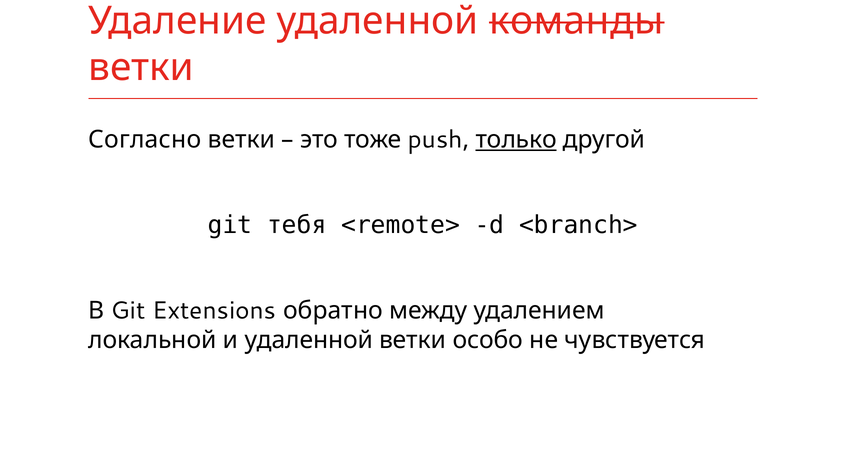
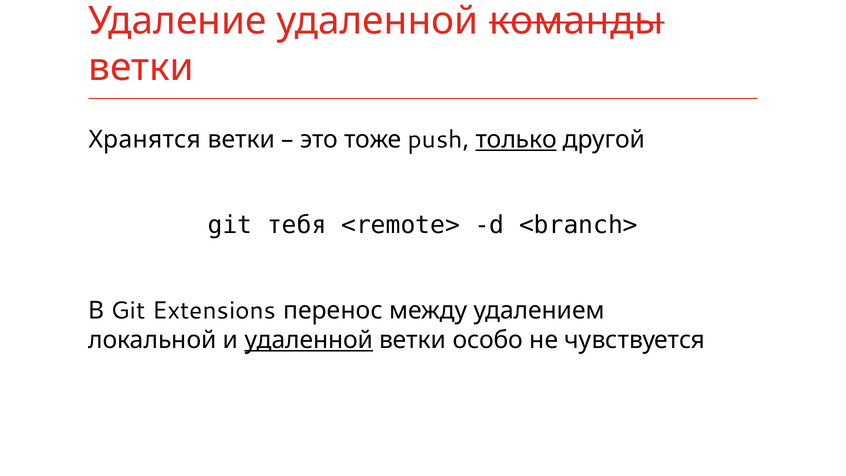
Согласно: Согласно -> Хранятся (145, 140)
обратно: обратно -> перенос (333, 311)
удаленной underline: none -> present (309, 340)
